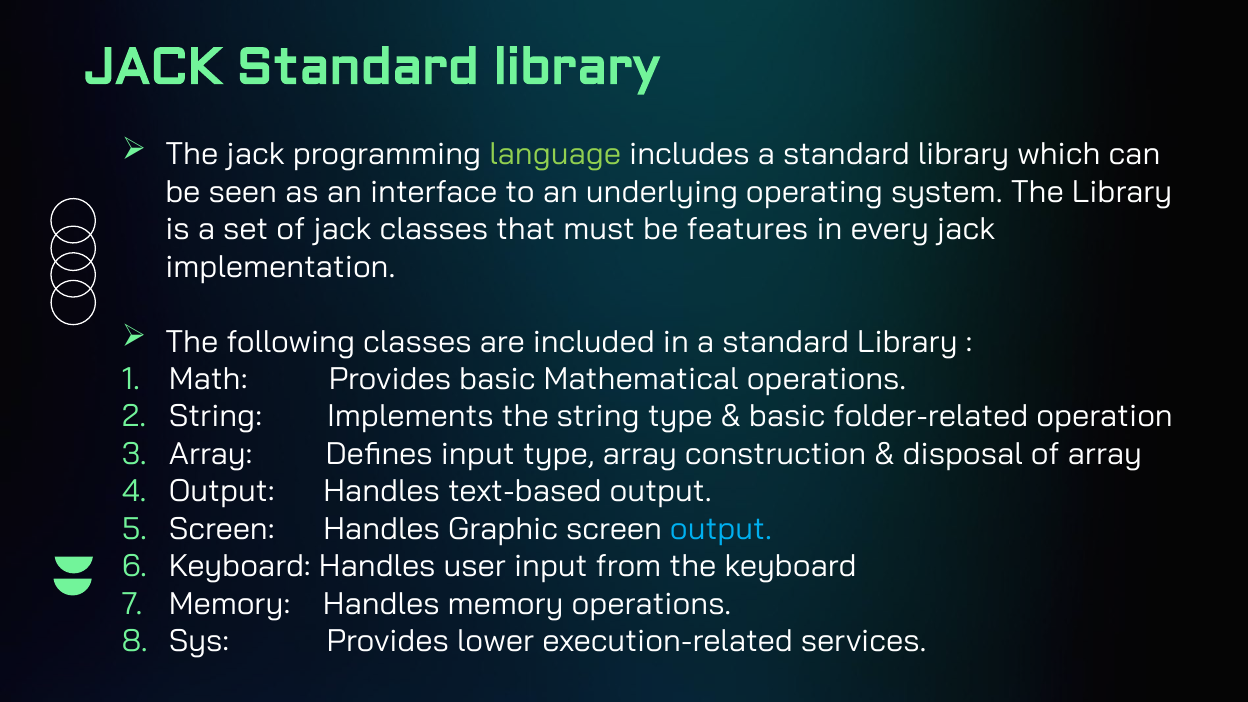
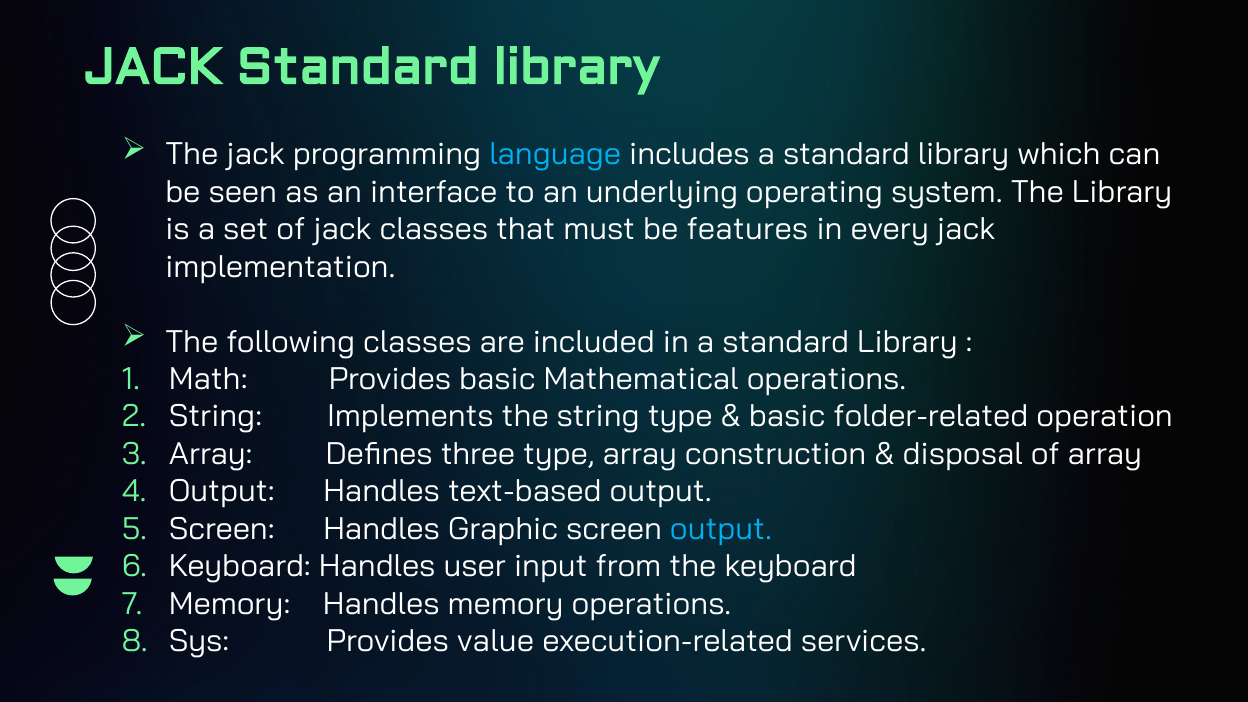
language colour: light green -> light blue (555, 155)
Defines input: input -> three (478, 454)
lower: lower -> value (496, 641)
